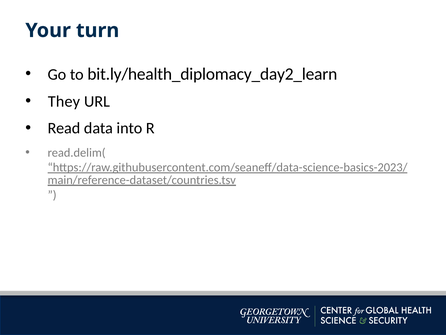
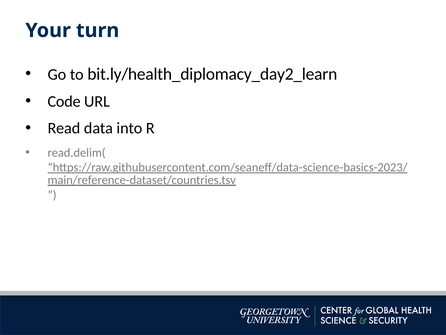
They: They -> Code (64, 101)
